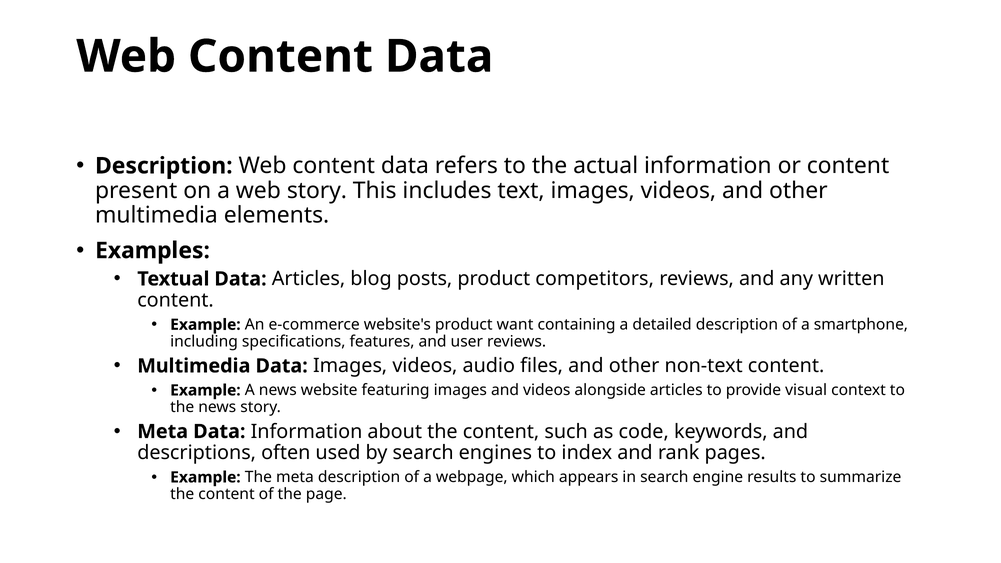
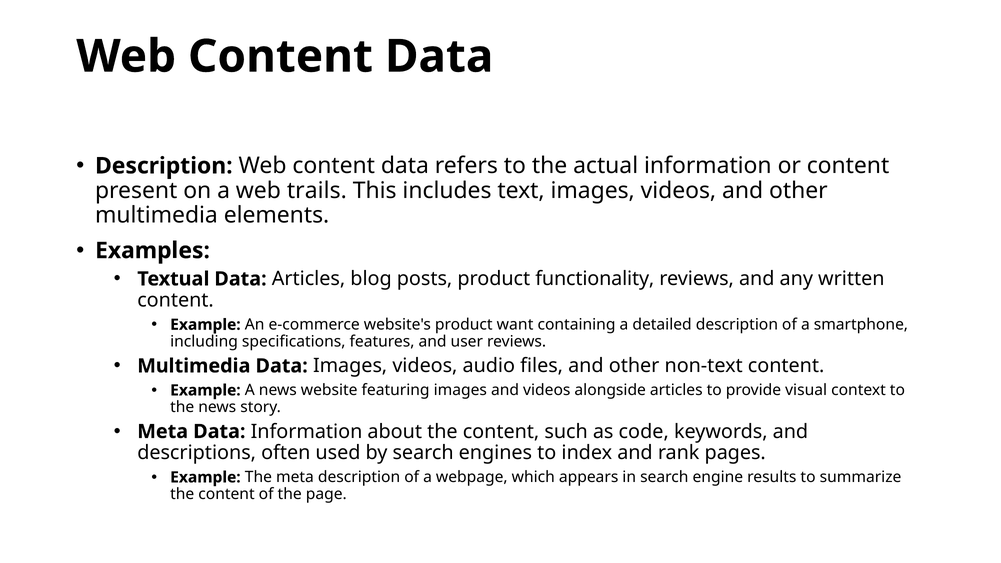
web story: story -> trails (317, 191)
competitors: competitors -> functionality (595, 279)
